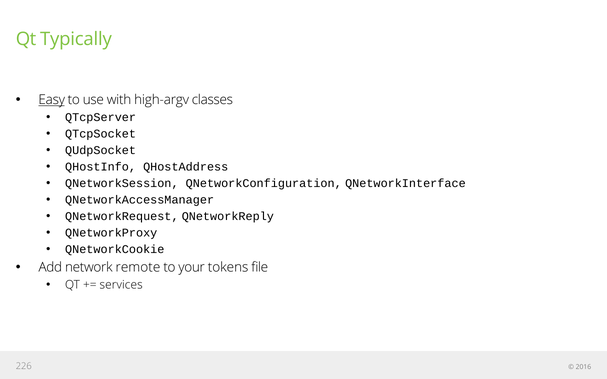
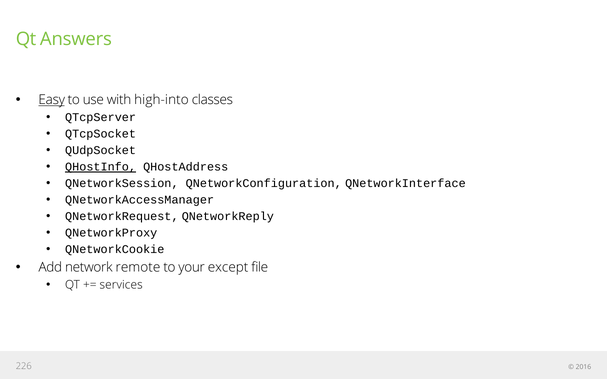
Typically: Typically -> Answers (76, 39)
high-argv: high-argv -> high-into (161, 100)
QHostInfo underline: none -> present (101, 167)
tokens: tokens -> except (228, 268)
